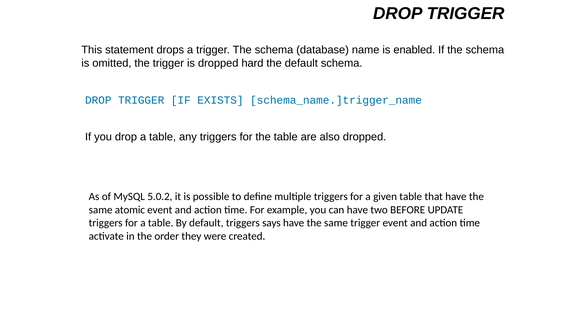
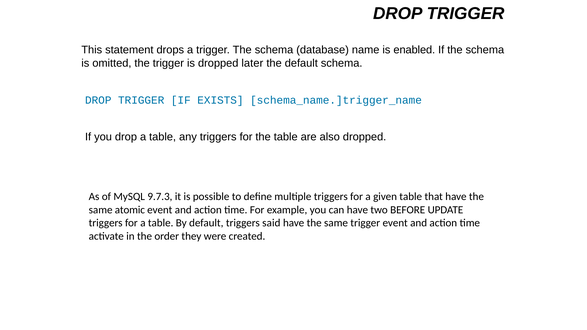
hard: hard -> later (252, 63)
5.0.2: 5.0.2 -> 9.7.3 (160, 197)
says: says -> said (271, 223)
